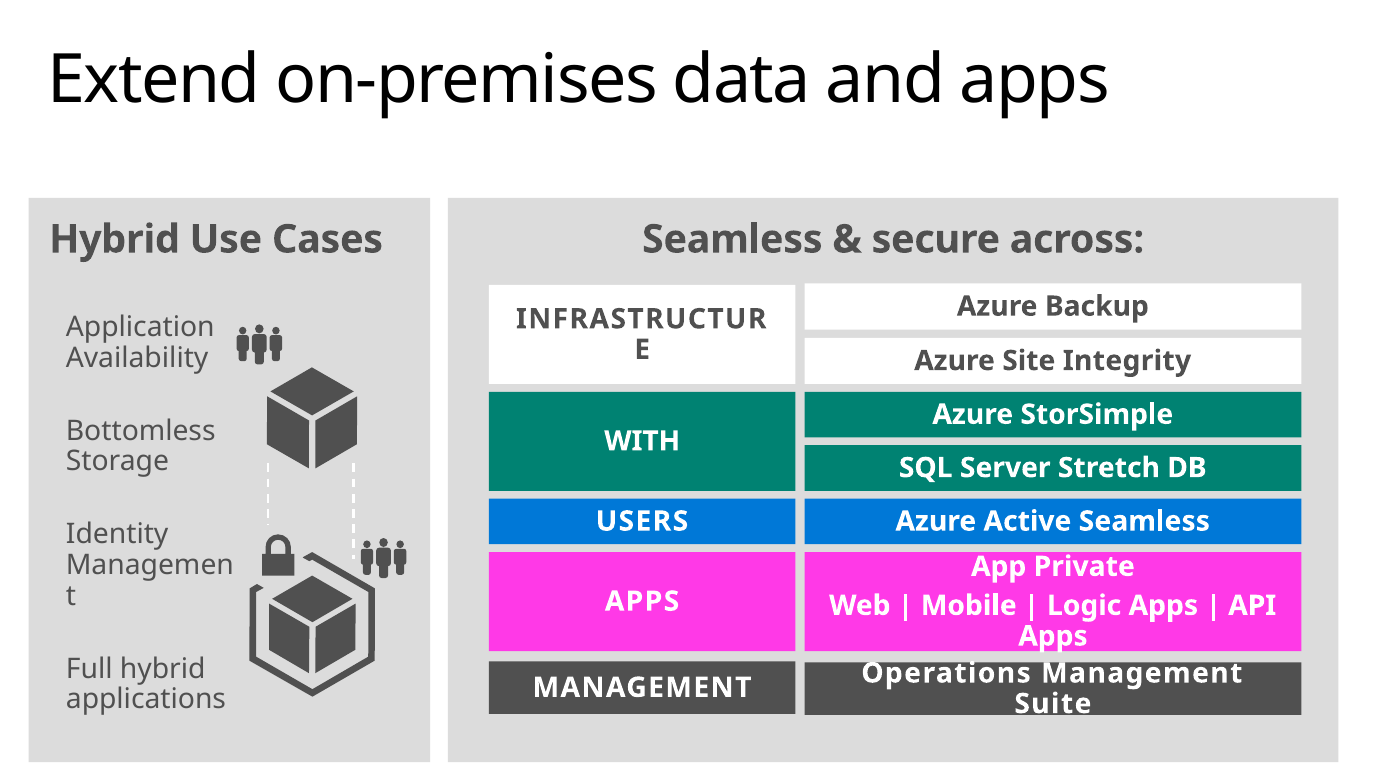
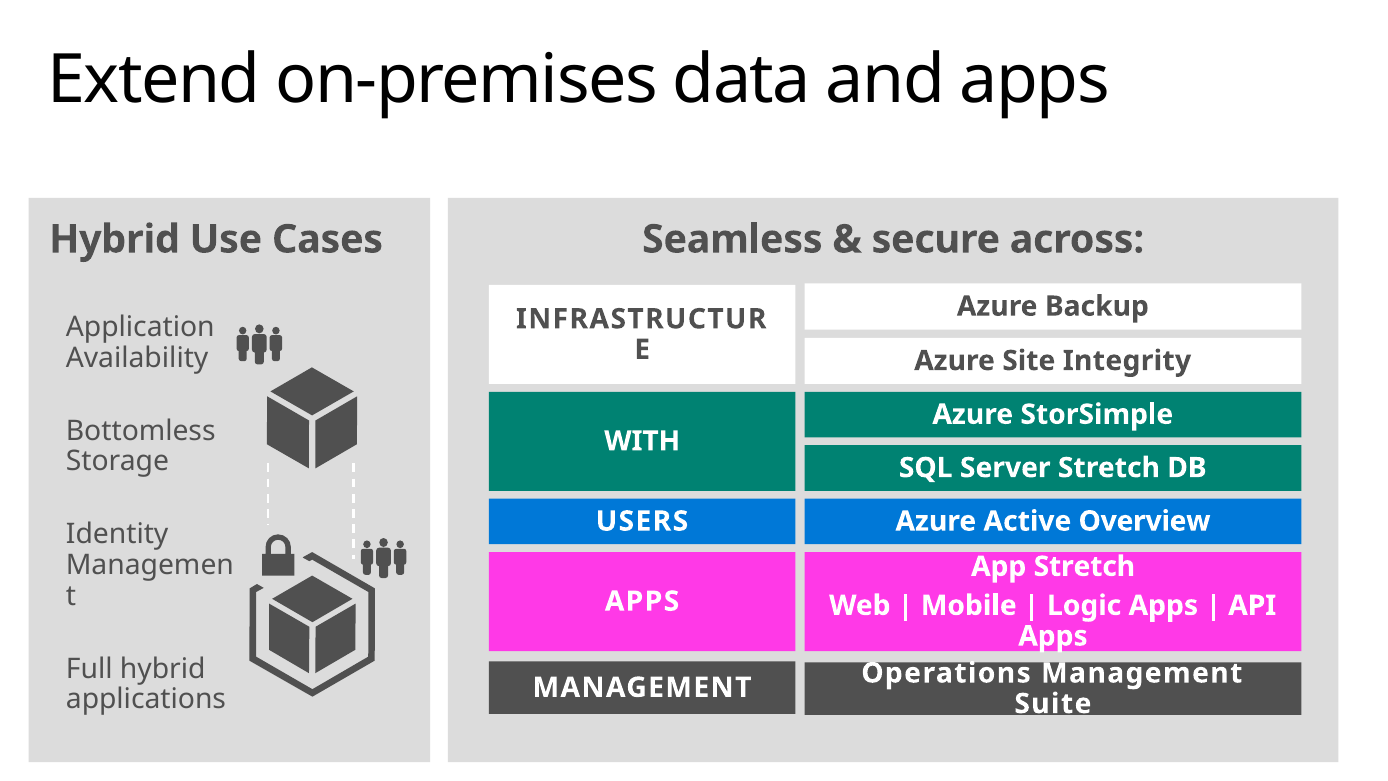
Active Seamless: Seamless -> Overview (1144, 521)
App Private: Private -> Stretch (1084, 566)
